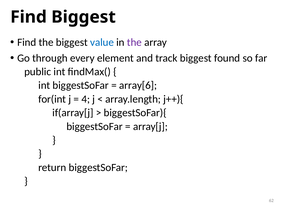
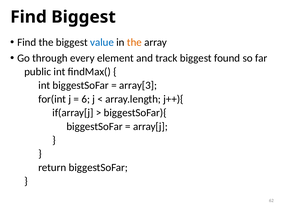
the colour: purple -> orange (134, 43)
array[6: array[6 -> array[3 (138, 86)
4: 4 -> 6 (86, 99)
